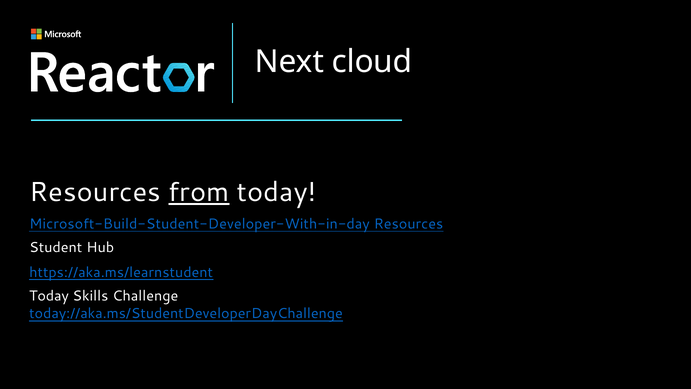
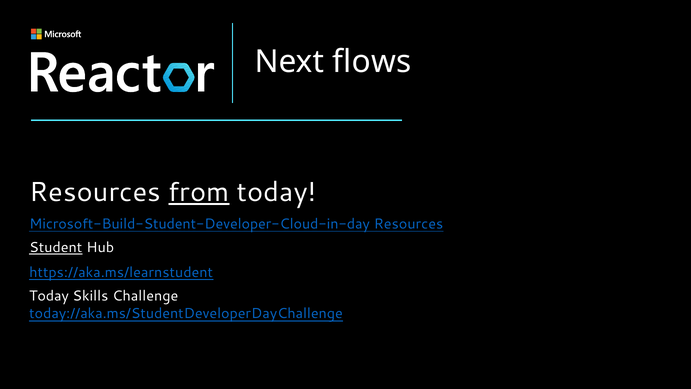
cloud: cloud -> flows (372, 62)
Microsoft-Build-Student-Developer-With-in-day: Microsoft-Build-Student-Developer-With-in-day -> Microsoft-Build-Student-Developer-Cloud-in-day (200, 224)
Student underline: none -> present (56, 247)
